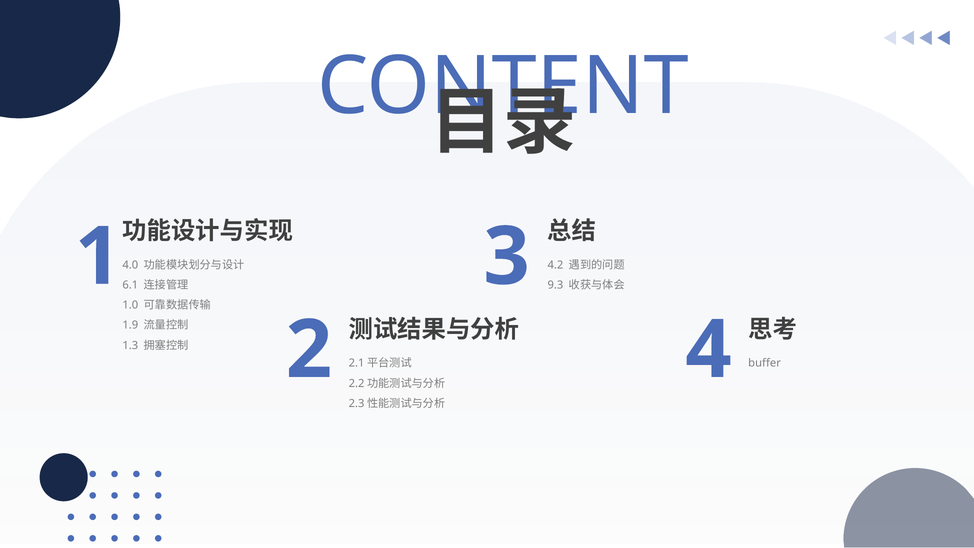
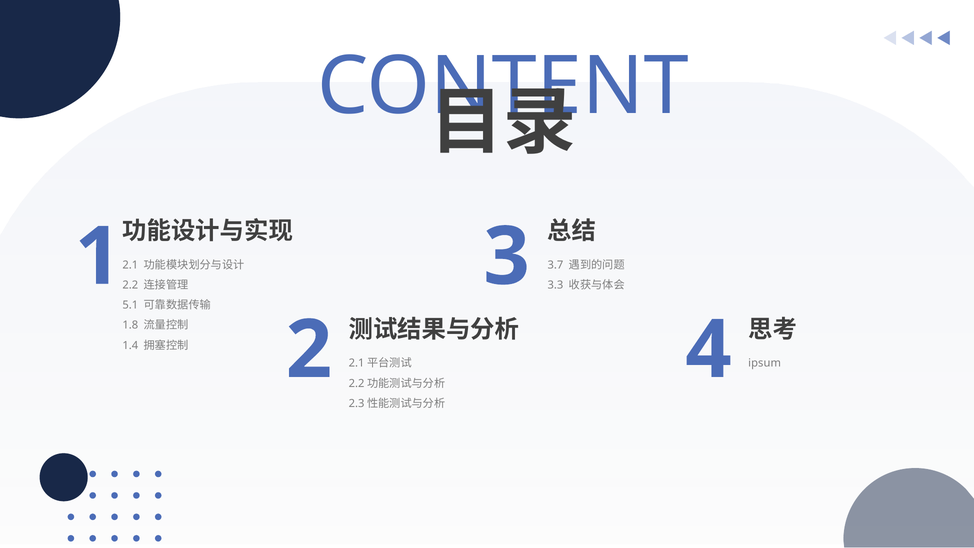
4.0: 4.0 -> 2.1 (130, 265)
4.2: 4.2 -> 3.7 (555, 265)
9.3: 9.3 -> 3.3 (555, 285)
6.1: 6.1 -> 2.2 (130, 285)
1.0: 1.0 -> 5.1 (130, 305)
1.9: 1.9 -> 1.8 (130, 325)
1.3: 1.3 -> 1.4 (130, 345)
buffer: buffer -> ipsum (765, 363)
